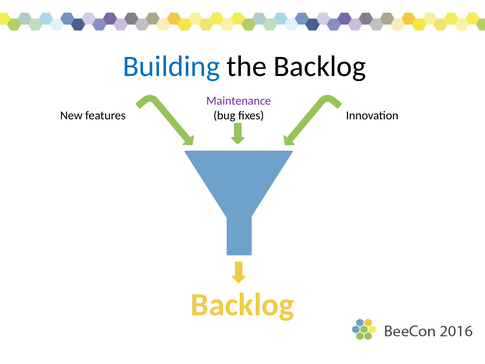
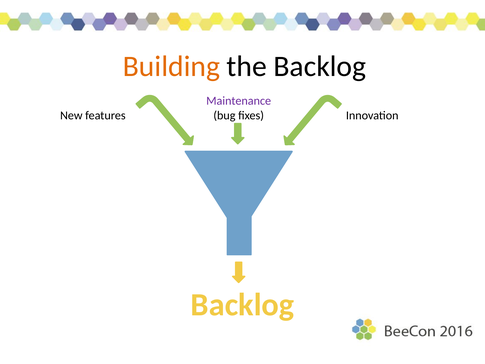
Building colour: blue -> orange (171, 66)
